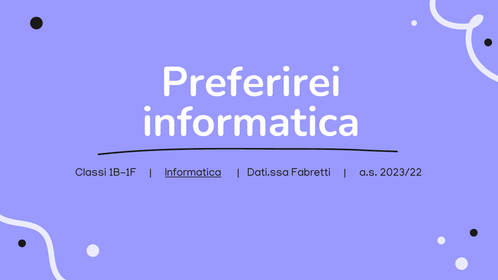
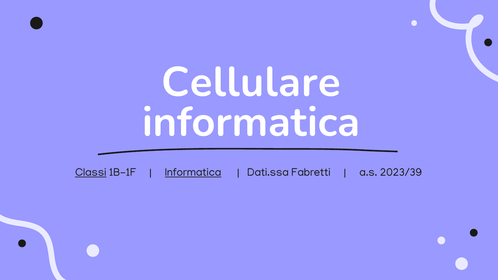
Preferirei: Preferirei -> Cellulare (251, 82)
Classi underline: none -> present (91, 172)
2023/22: 2023/22 -> 2023/39 (401, 172)
